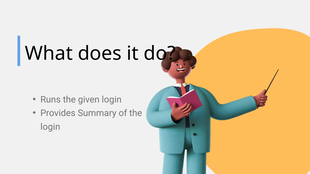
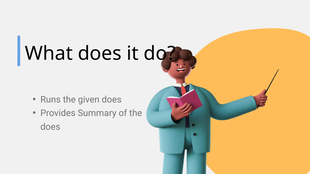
given login: login -> does (112, 100)
login: login -> does (50, 127)
